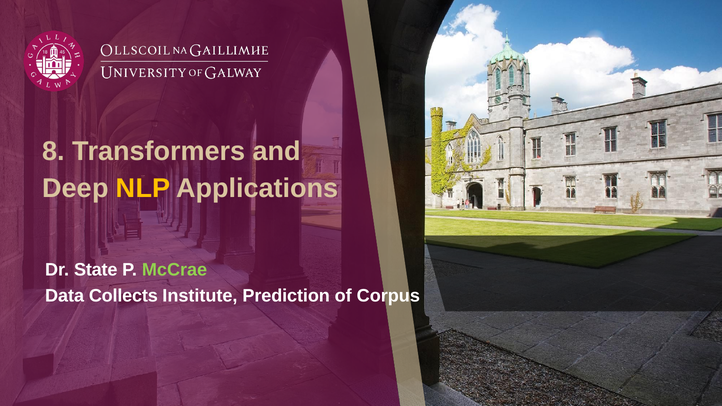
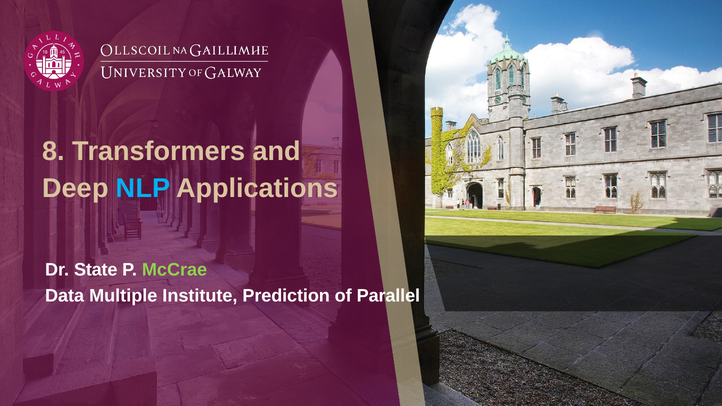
NLP colour: yellow -> light blue (143, 188)
Collects: Collects -> Multiple (123, 296)
Corpus: Corpus -> Parallel (388, 296)
